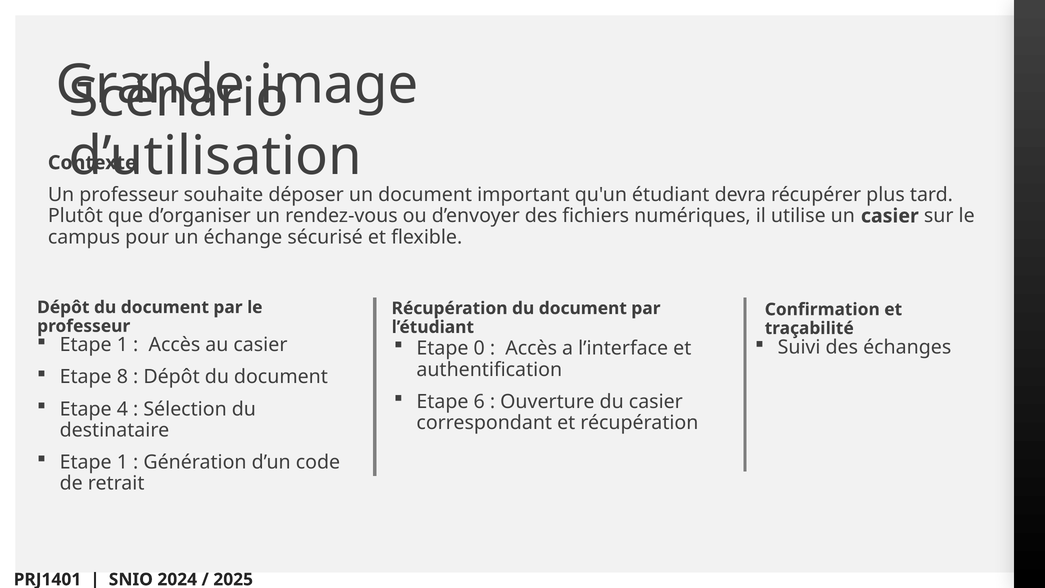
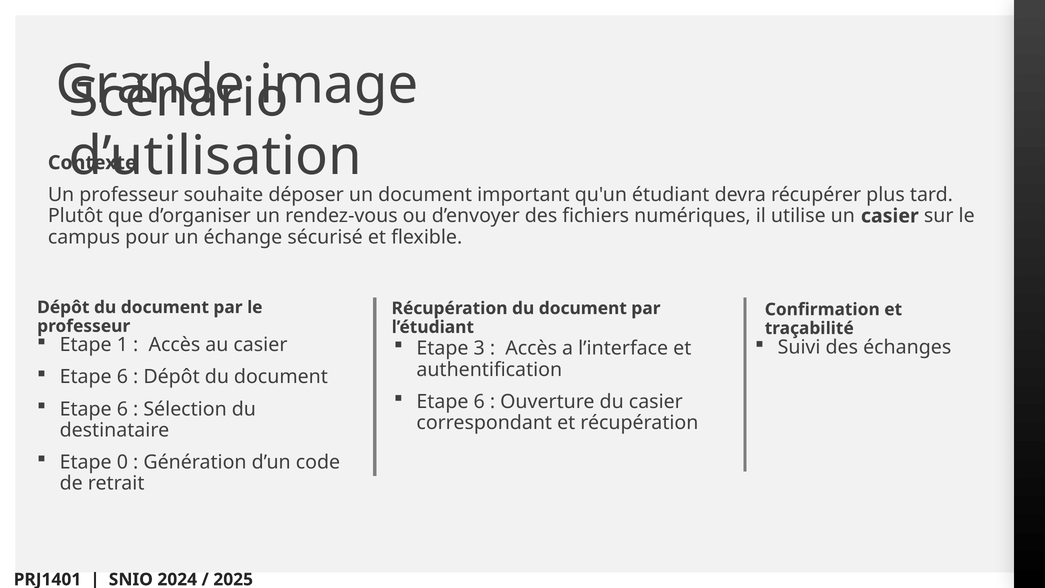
0: 0 -> 3 (479, 348)
8: 8 -> 6 (122, 377)
4: 4 -> 6 (122, 409)
1: 1 -> 0 (122, 462)
